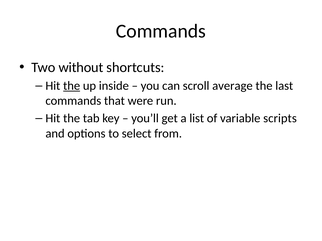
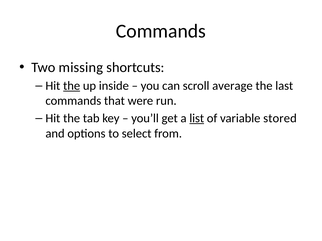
without: without -> missing (81, 68)
list underline: none -> present (197, 119)
scripts: scripts -> stored (280, 119)
